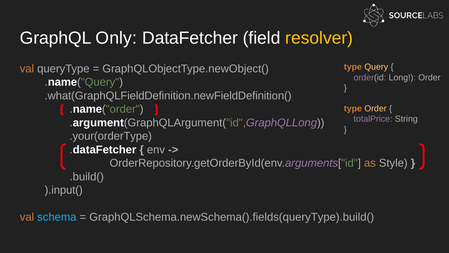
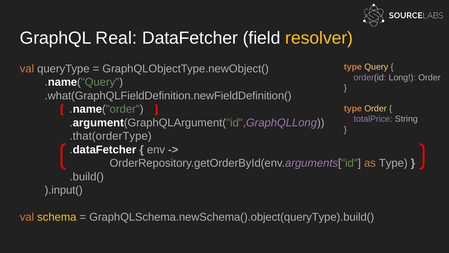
Only: Only -> Real (116, 38)
.your(orderType: .your(orderType -> .that(orderType (111, 136)
as Style: Style -> Type (393, 163)
schema colour: light blue -> yellow (57, 217)
GraphQLSchema.newSchema().fields(queryType).build(: GraphQLSchema.newSchema().fields(queryType).build( -> GraphQLSchema.newSchema().object(queryType).build( (232, 217)
